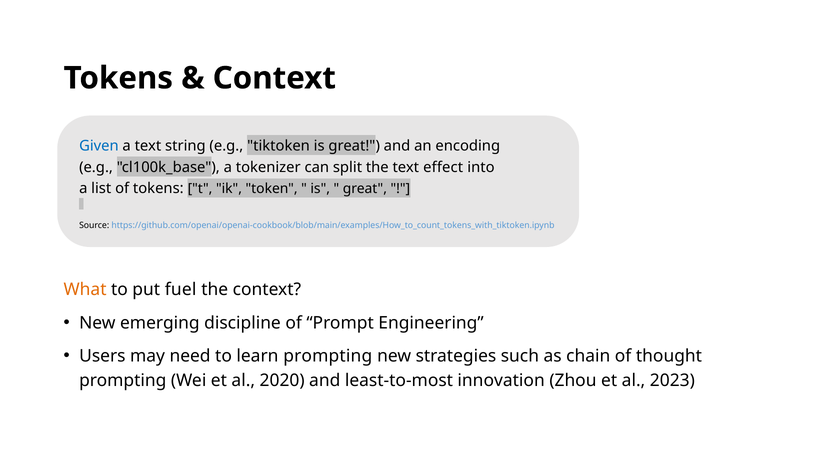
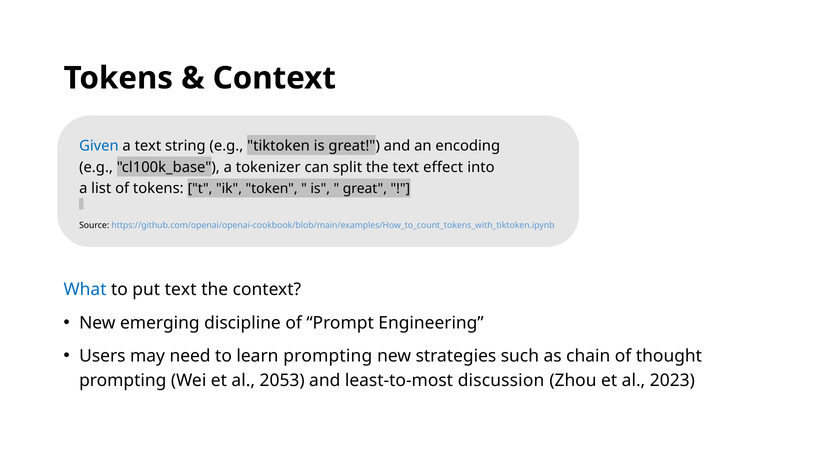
What colour: orange -> blue (85, 290)
put fuel: fuel -> text (181, 290)
2020: 2020 -> 2053 (282, 380)
innovation: innovation -> discussion (501, 380)
